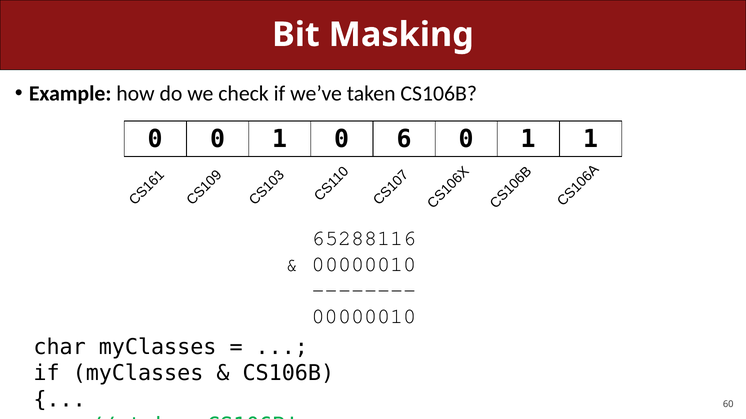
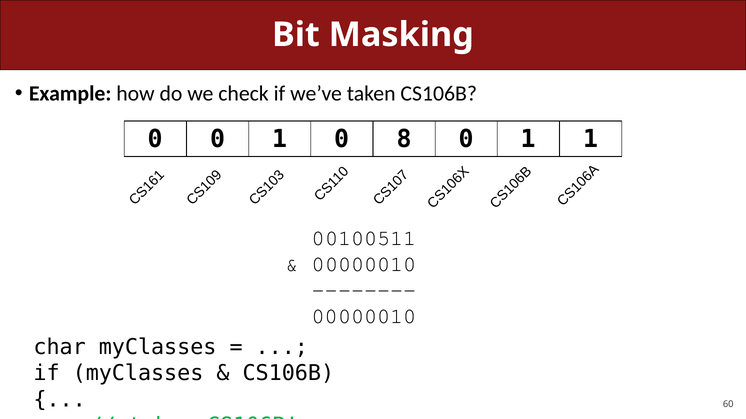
0 1 0 6: 6 -> 8 (404, 139)
65288116: 65288116 -> 00100511 (364, 238)
